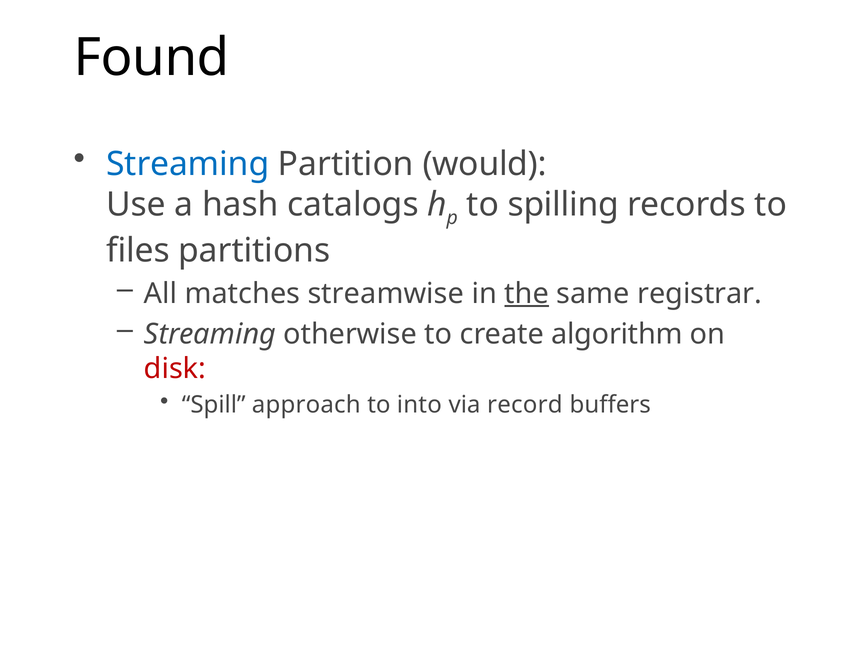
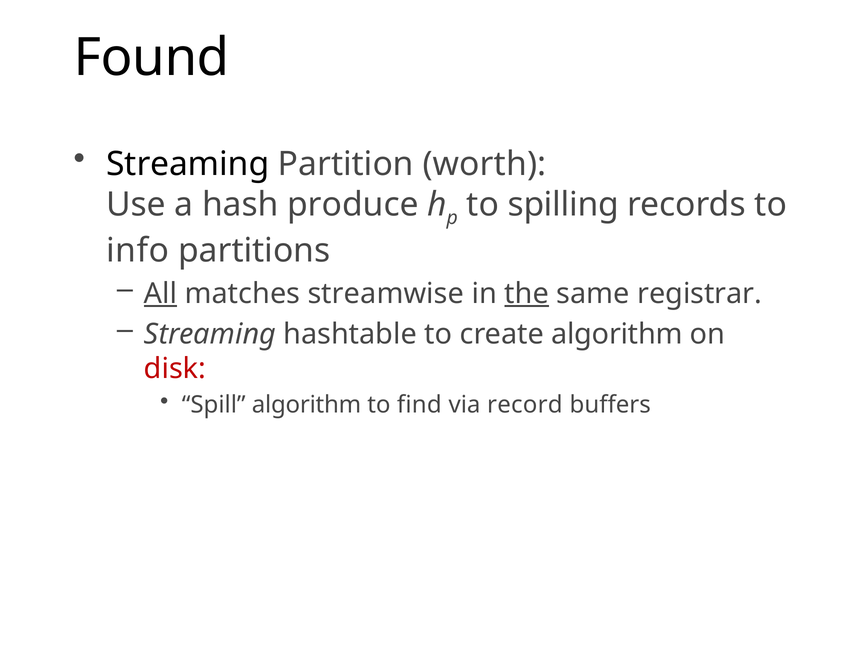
Streaming colour: blue -> black (188, 164)
would: would -> worth (484, 164)
catalogs: catalogs -> produce (353, 204)
files: files -> info (138, 250)
All underline: none -> present (161, 293)
otherwise: otherwise -> hashtable (350, 334)
Spill approach: approach -> algorithm (307, 405)
into: into -> find (419, 405)
